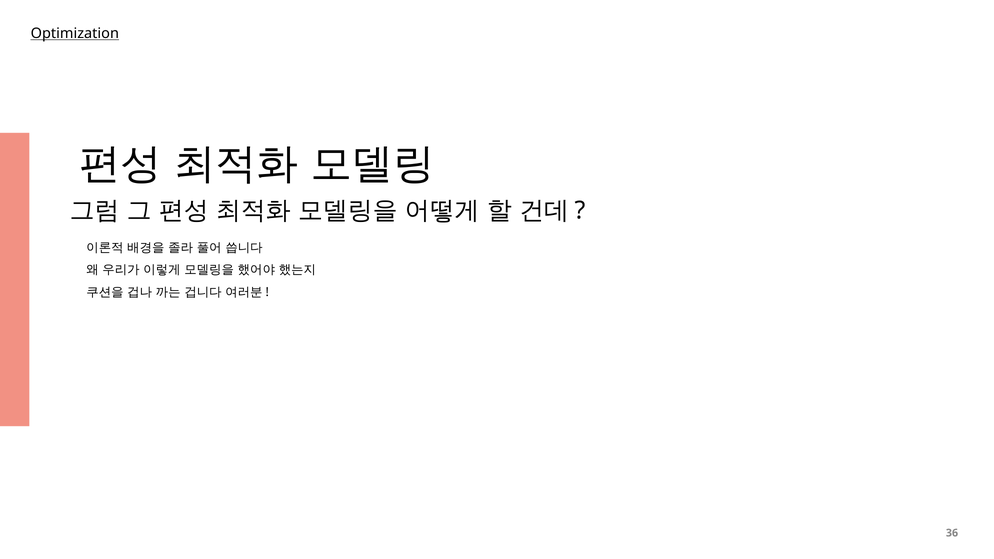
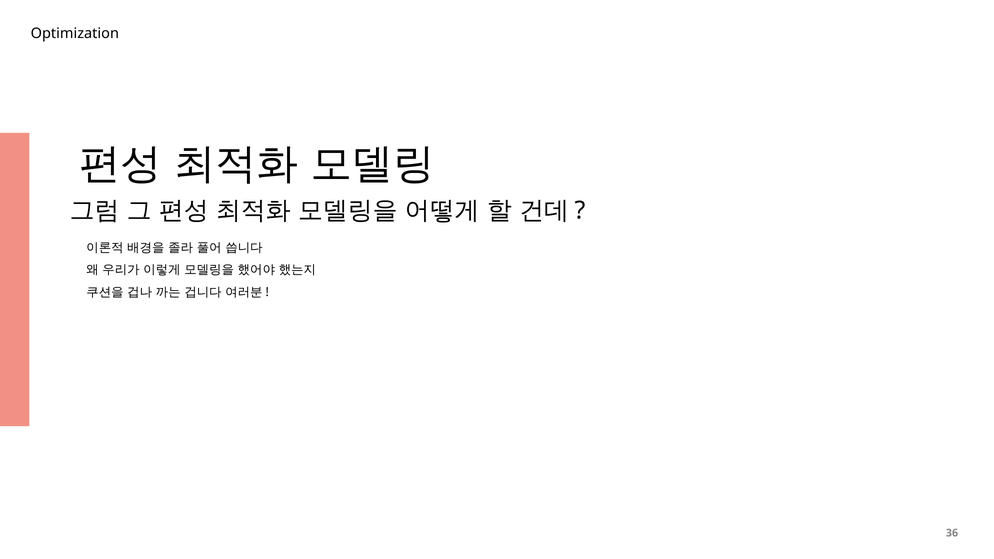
Optimization underline: present -> none (75, 34)
